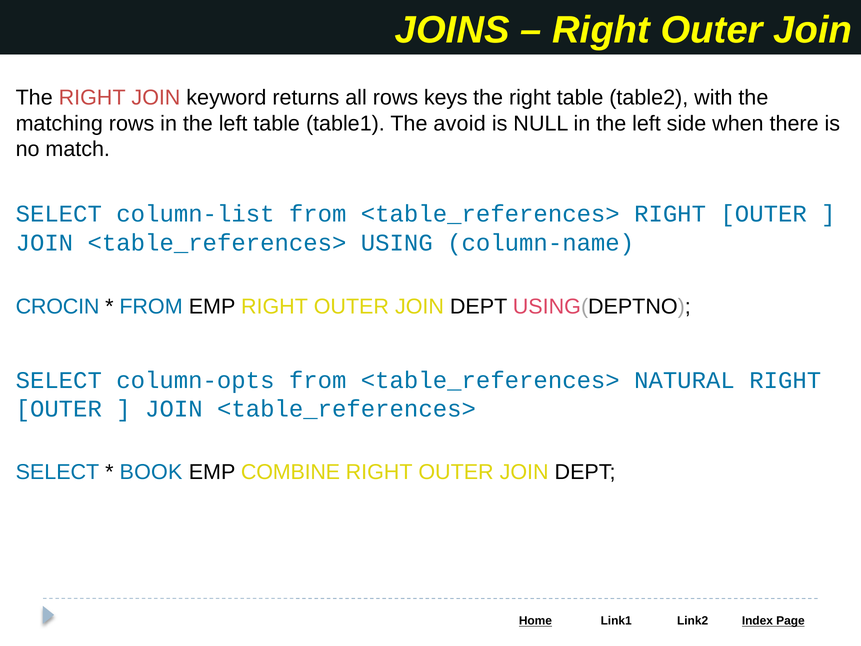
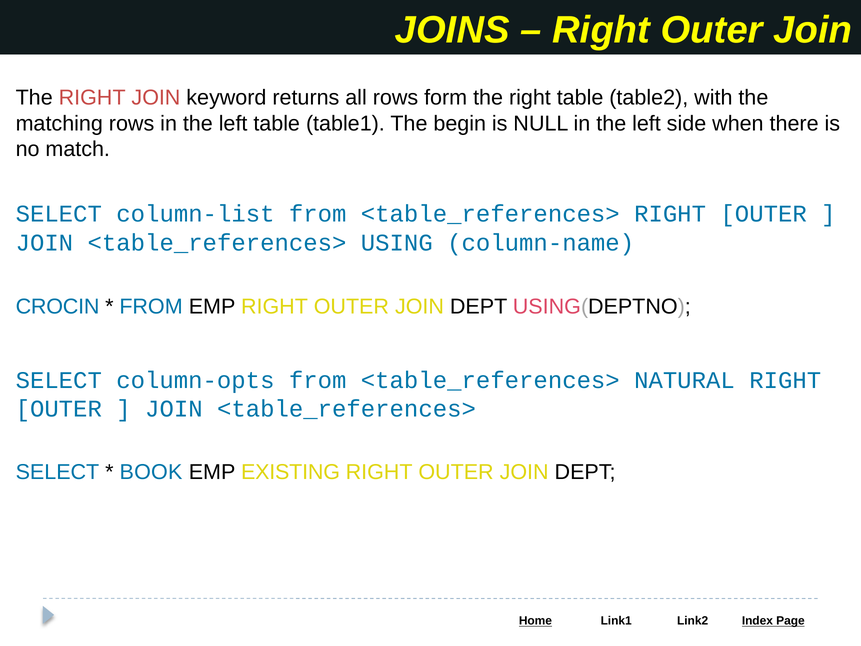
keys: keys -> form (446, 98)
avoid: avoid -> begin (460, 123)
COMBINE: COMBINE -> EXISTING (290, 472)
